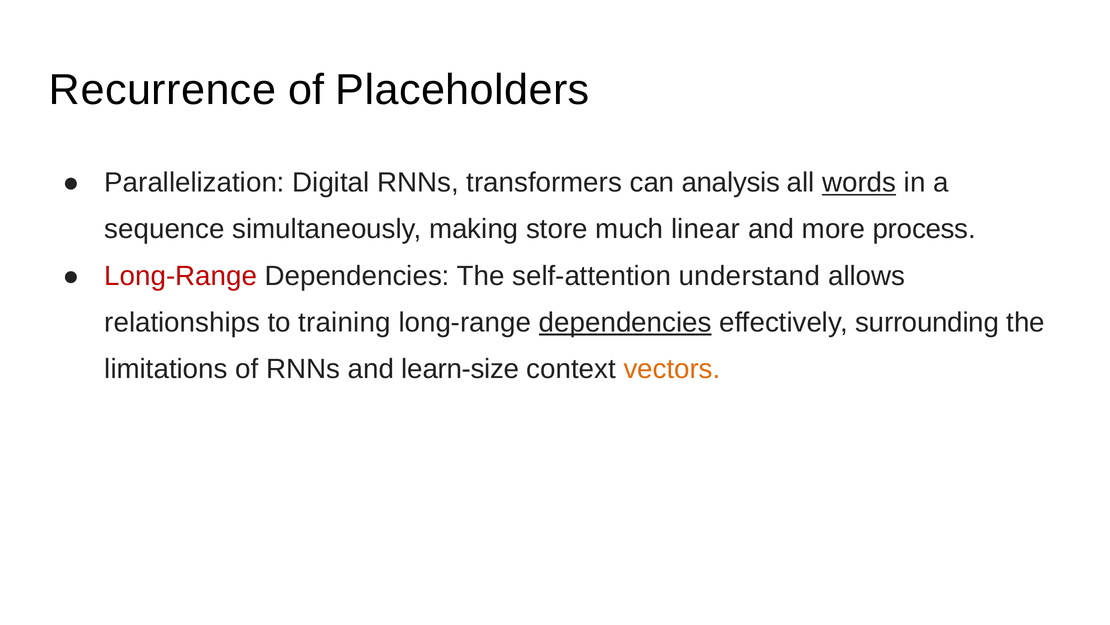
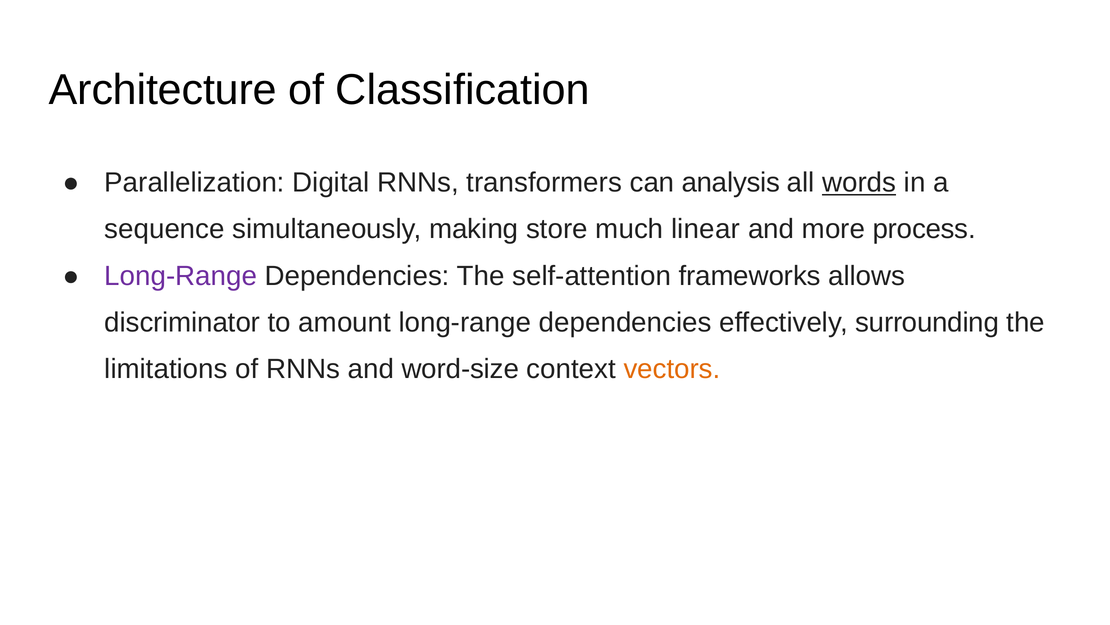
Recurrence: Recurrence -> Architecture (163, 90)
Placeholders: Placeholders -> Classification (463, 90)
Long-Range colour: red -> purple (181, 276)
understand: understand -> frameworks (750, 276)
relationships: relationships -> discriminator (182, 322)
training: training -> amount (345, 322)
dependencies underline: present -> none (625, 322)
learn-size: learn-size -> word-size (460, 369)
